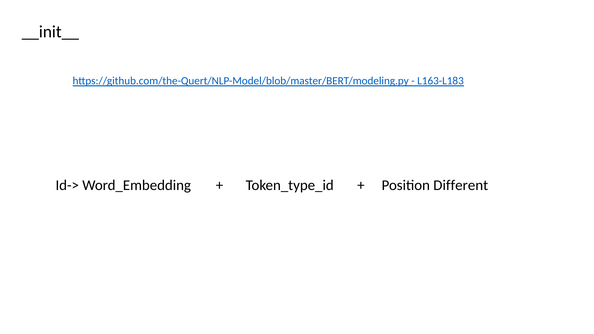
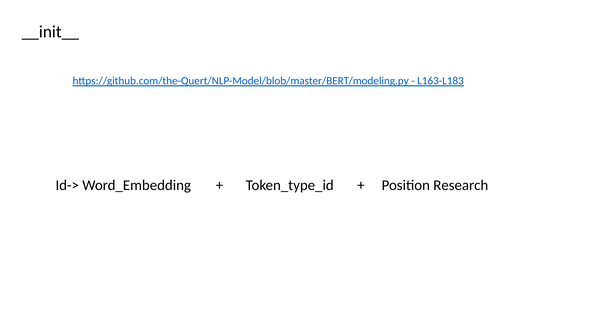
Different: Different -> Research (461, 185)
